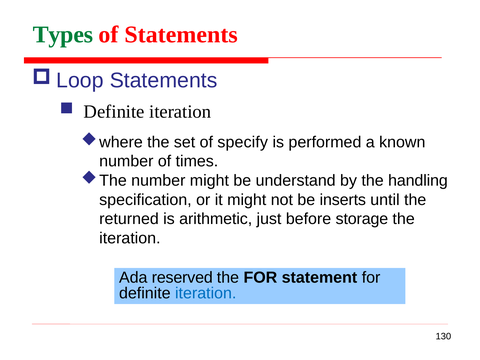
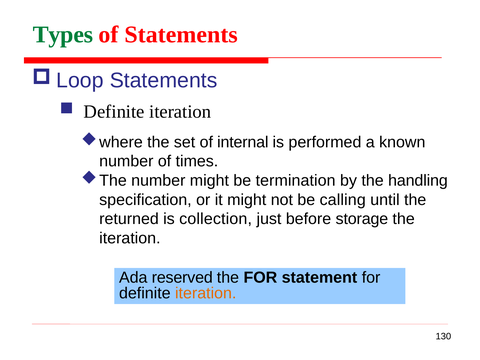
specify: specify -> internal (243, 142)
understand: understand -> termination (296, 181)
inserts: inserts -> calling (343, 200)
arithmetic: arithmetic -> collection (216, 219)
iteration colour: blue -> orange (206, 293)
